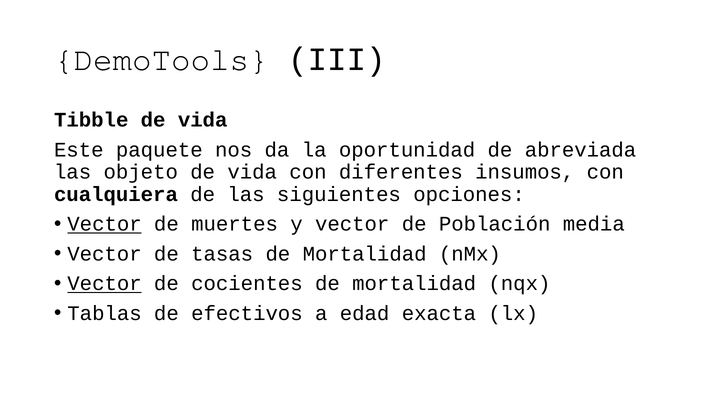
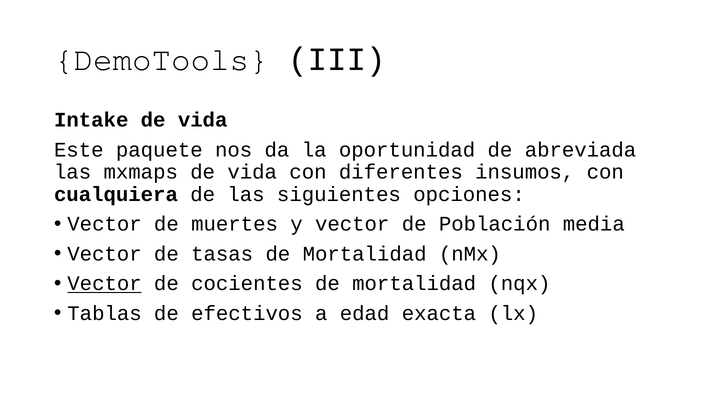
Tibble: Tibble -> Intake (91, 120)
objeto: objeto -> mxmaps (141, 172)
Vector underline: present -> none (105, 224)
